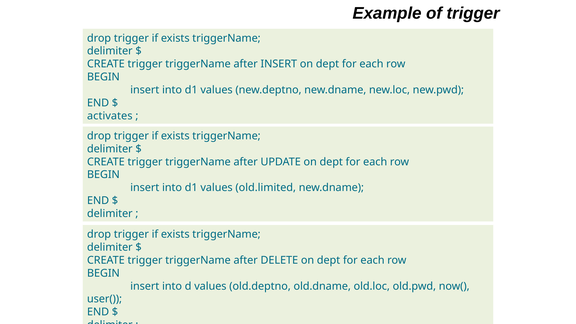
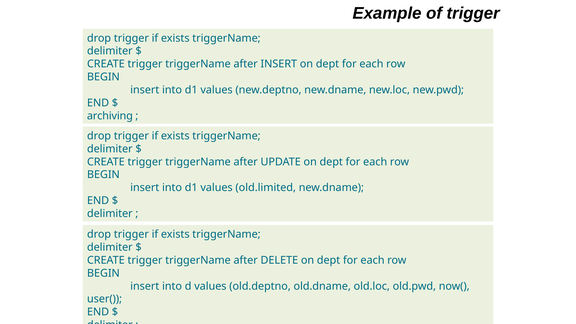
activates: activates -> archiving (110, 116)
